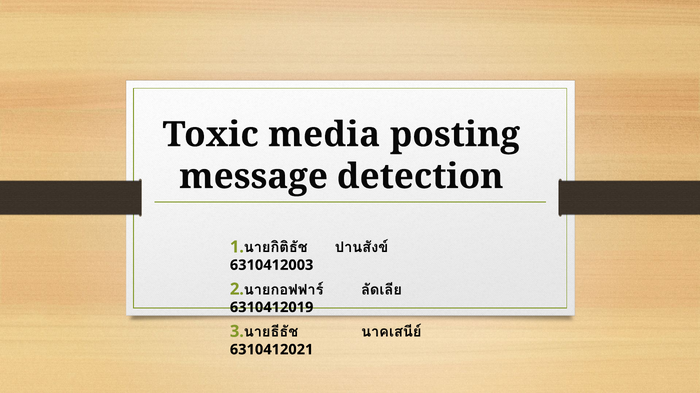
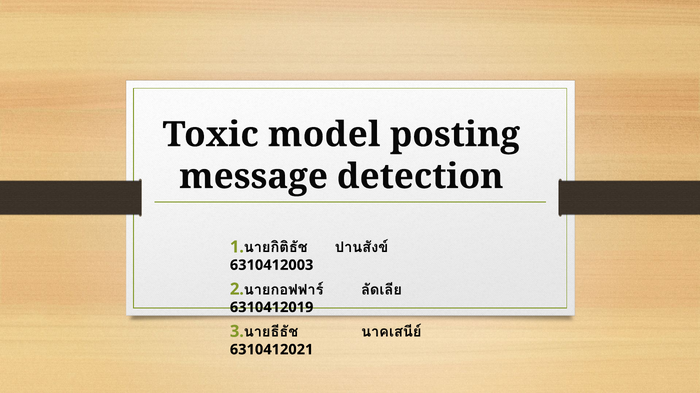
media: media -> model (324, 135)
